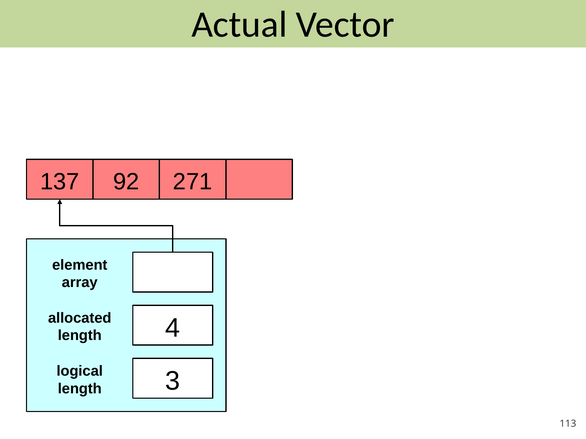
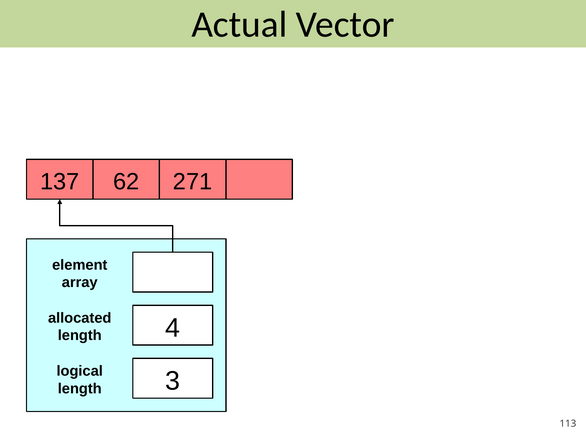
92: 92 -> 62 (126, 182)
